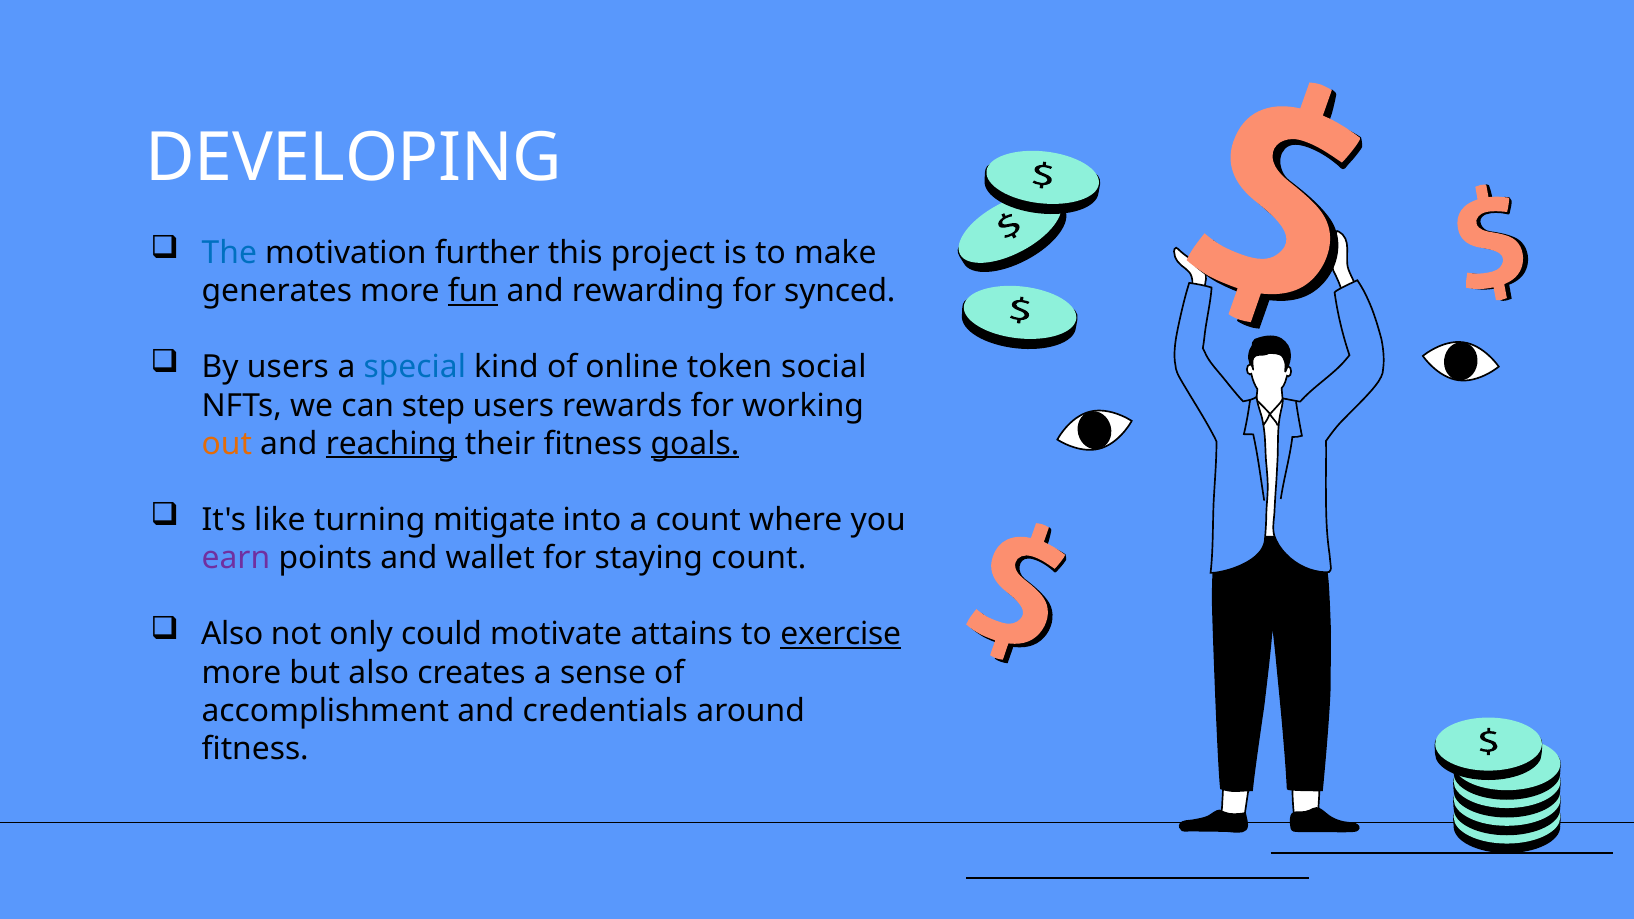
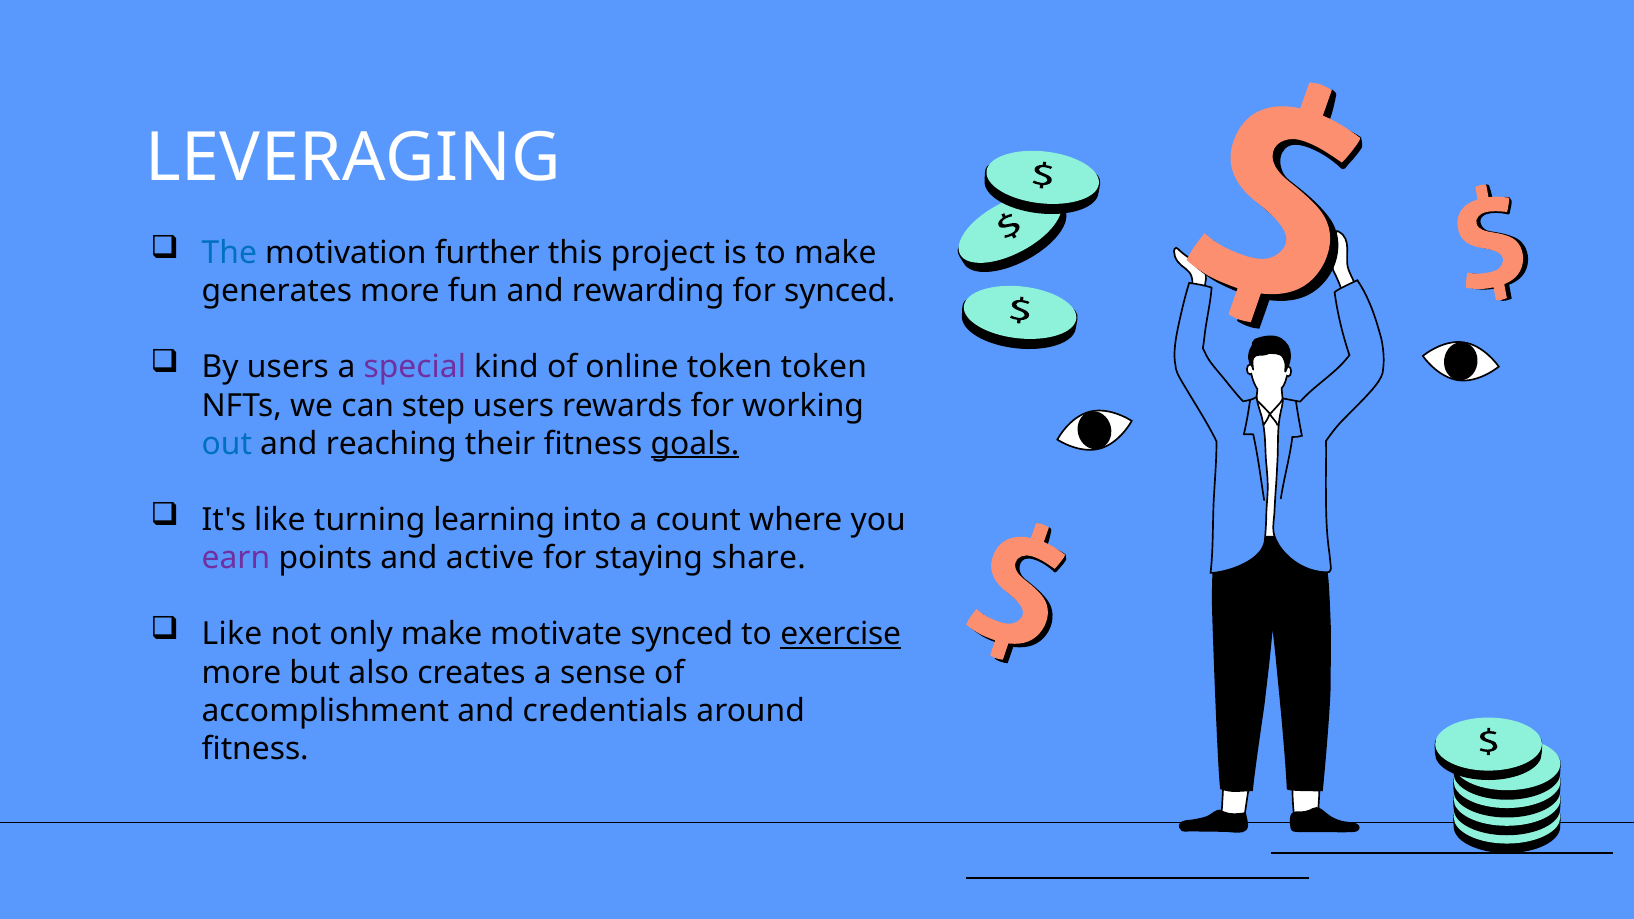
DEVELOPING: DEVELOPING -> LEVERAGING (353, 158)
fun underline: present -> none (473, 291)
special colour: blue -> purple (415, 367)
token social: social -> token (824, 367)
out colour: orange -> blue (227, 444)
reaching underline: present -> none (391, 444)
mitigate: mitigate -> learning (494, 520)
wallet: wallet -> active (490, 558)
staying count: count -> share (759, 558)
Also: Also -> Like (232, 634)
only could: could -> make (442, 634)
motivate attains: attains -> synced (682, 634)
